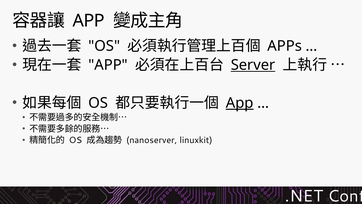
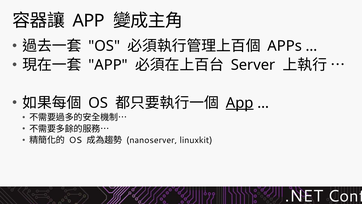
Server underline: present -> none (253, 65)
